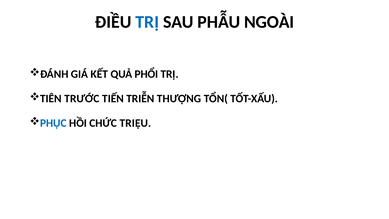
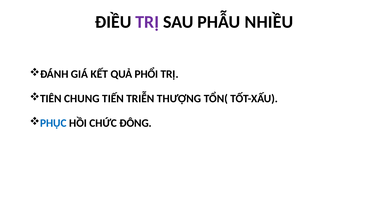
TRỊ colour: blue -> purple (147, 22)
NGOÀI: NGOÀI -> NHIỀU (269, 22)
TRƯỚC: TRƯỚC -> CHUNG (82, 99)
TRIỆU: TRIỆU -> ĐÔNG (136, 123)
